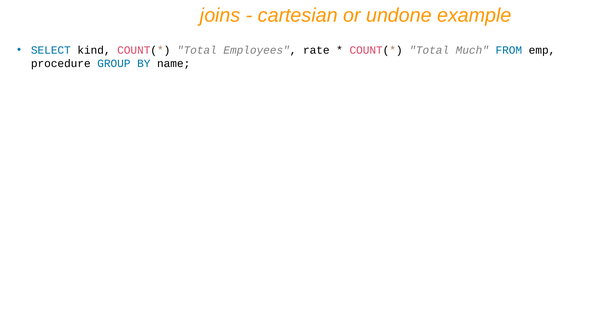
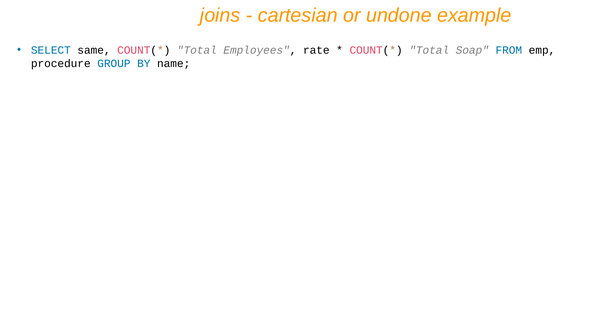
kind: kind -> same (94, 50)
Much: Much -> Soap (472, 50)
